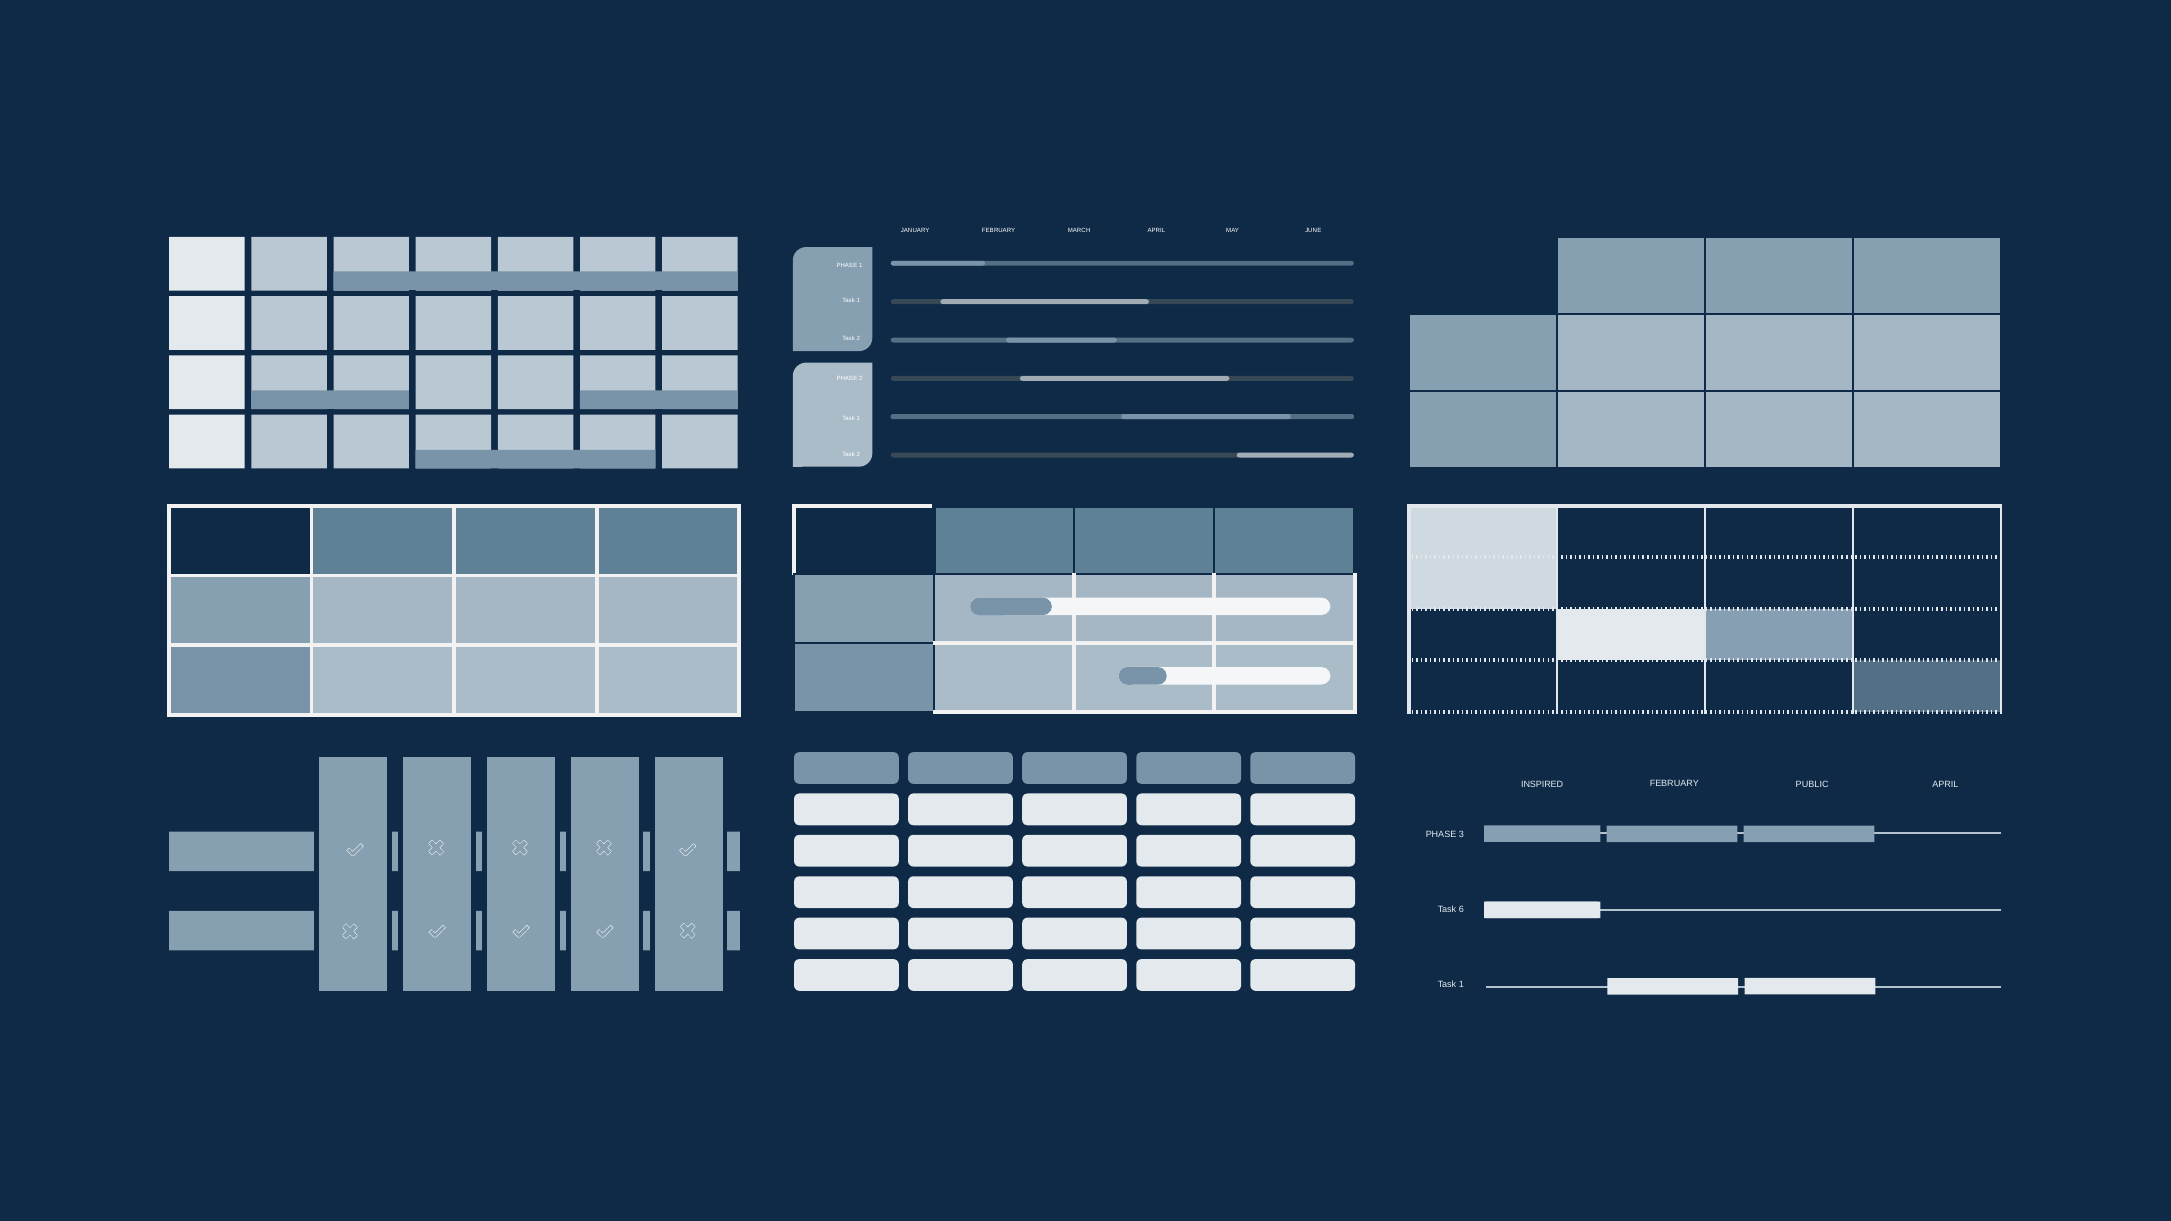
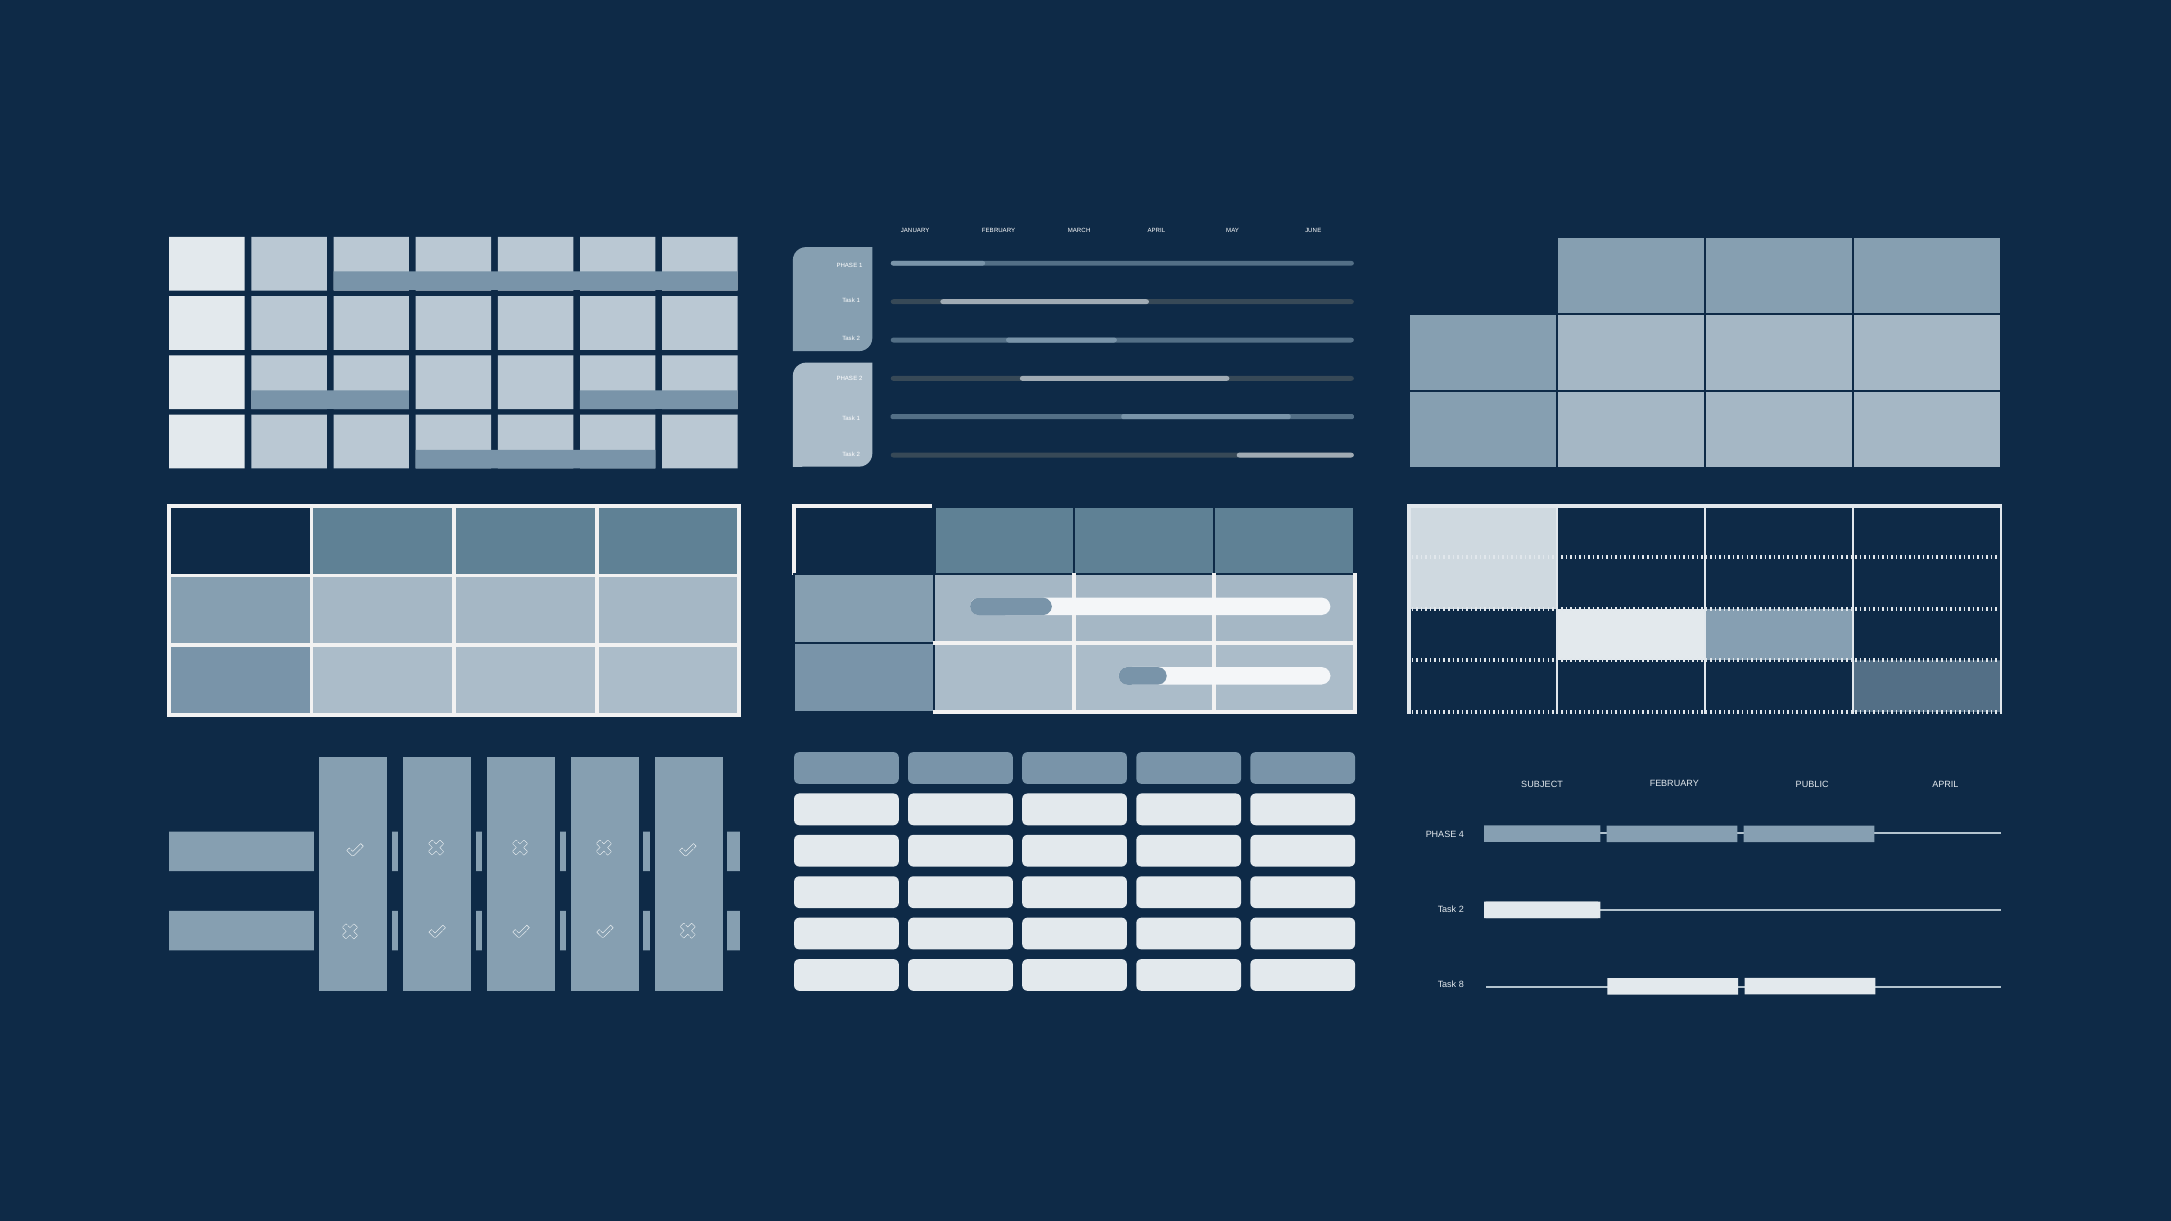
INSPIRED: INSPIRED -> SUBJECT (1542, 784)
3: 3 -> 4 (1461, 834)
6: 6 -> 2 (1461, 909)
1: 1 -> 8 (1461, 984)
